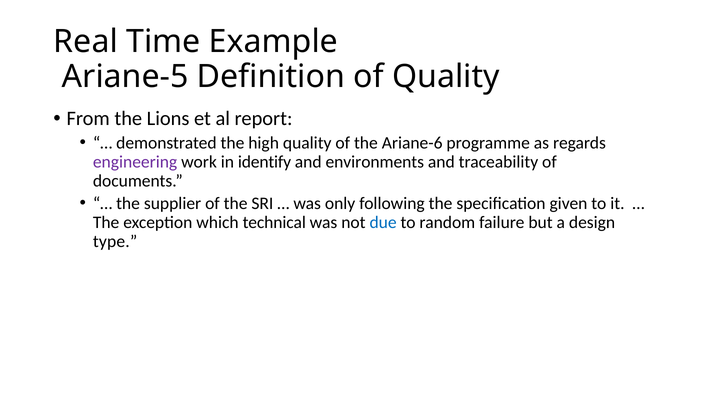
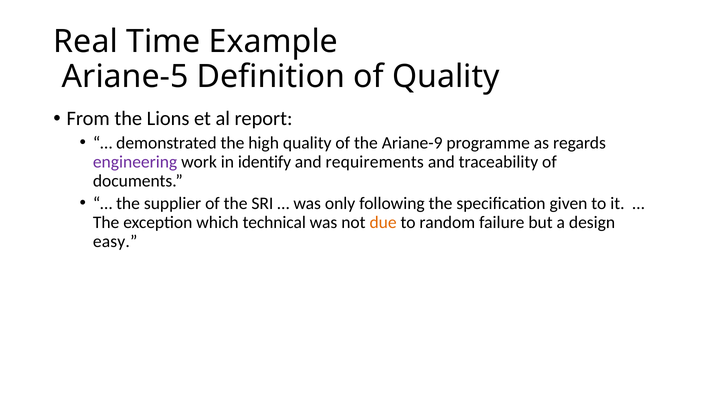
Ariane-6: Ariane-6 -> Ariane-9 (412, 143)
environments: environments -> requirements (375, 162)
due colour: blue -> orange (383, 222)
type: type -> easy (115, 241)
